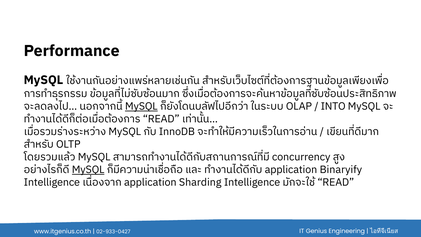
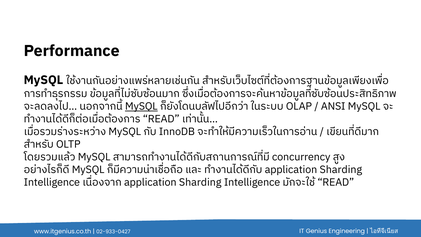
INTO: INTO -> ANSI (333, 106)
MySQL underline: present -> none (88, 170)
Binaryify: Binaryify -> Sharding (341, 170)
